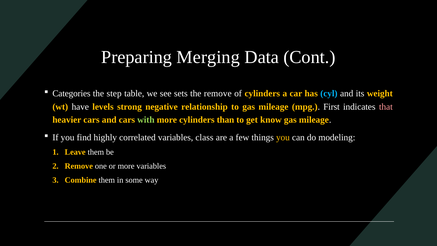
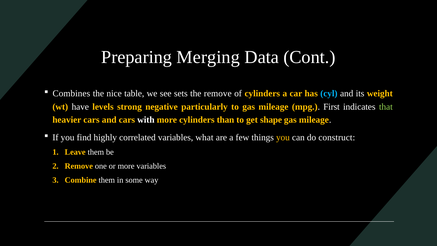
Categories: Categories -> Combines (71, 94)
step: step -> nice (114, 94)
relationship: relationship -> particularly (205, 107)
that colour: pink -> light green (386, 107)
with colour: light green -> white (146, 120)
know: know -> shape (271, 120)
class: class -> what (204, 137)
modeling: modeling -> construct (337, 137)
